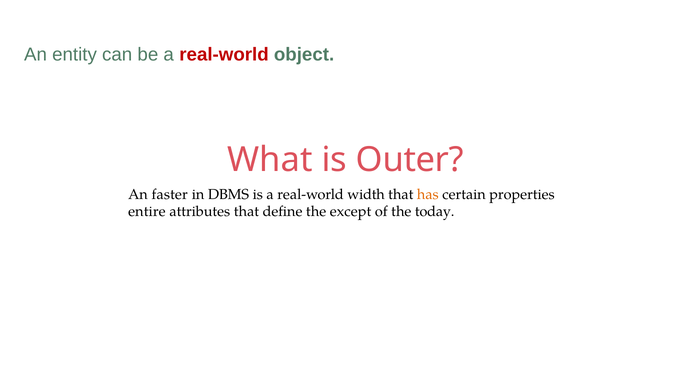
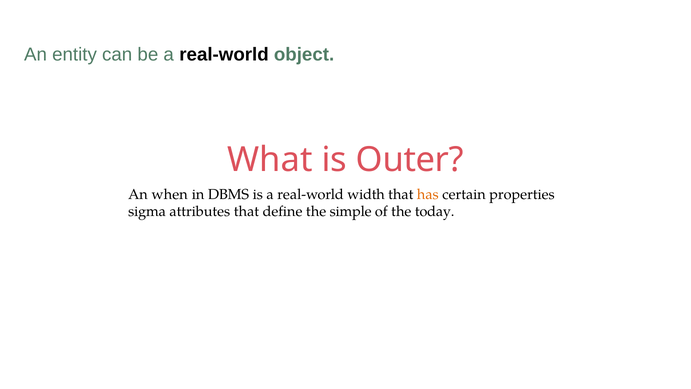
real-world colour: red -> black (224, 54)
faster: faster -> when (170, 194)
entire: entire -> sigma (147, 212)
except: except -> simple (351, 212)
